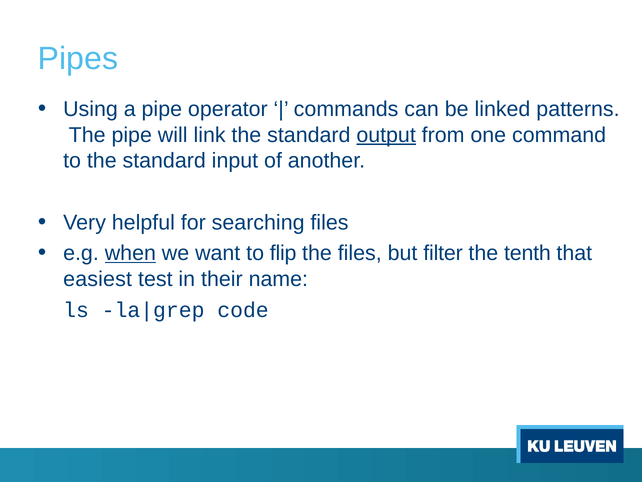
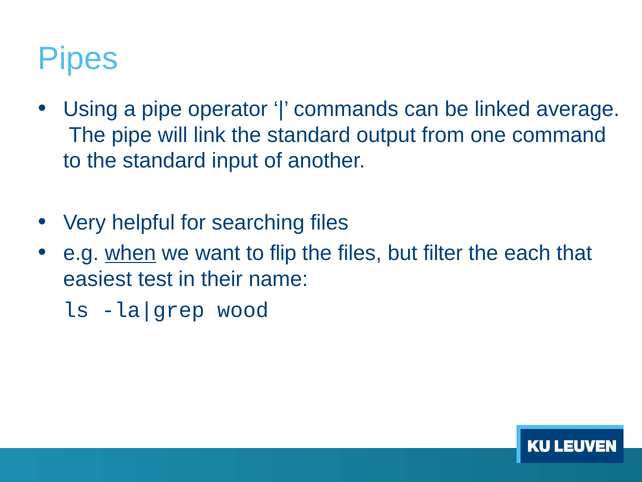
patterns: patterns -> average (578, 109)
output underline: present -> none (386, 135)
tenth: tenth -> each (527, 253)
code: code -> wood (243, 310)
